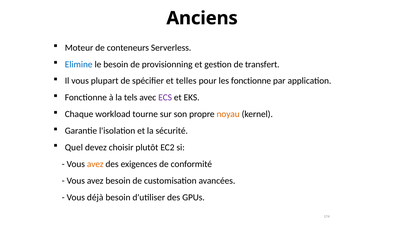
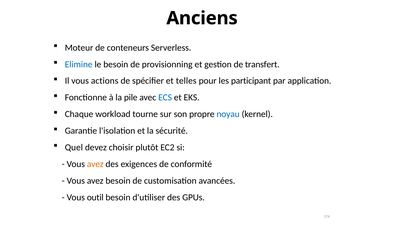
plupart: plupart -> actions (105, 81)
les fonctionne: fonctionne -> participant (251, 81)
tels: tels -> pile (131, 98)
ECS colour: purple -> blue (165, 98)
noyau colour: orange -> blue (228, 114)
déjà: déjà -> outil (95, 198)
